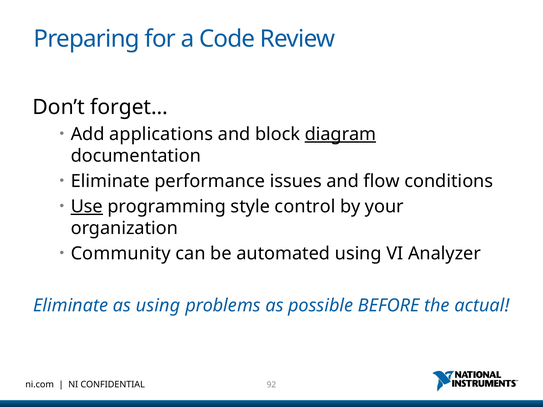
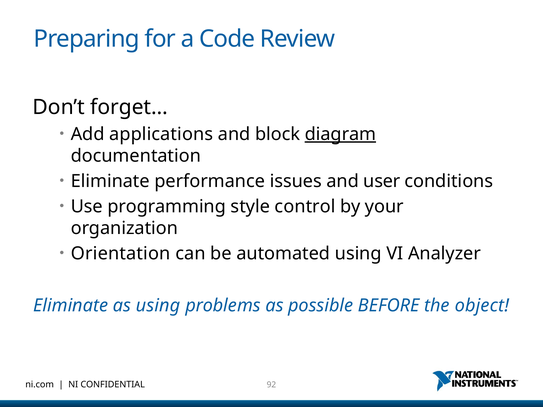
flow: flow -> user (382, 181)
Use underline: present -> none (87, 207)
Community: Community -> Orientation (121, 254)
actual: actual -> object (482, 306)
